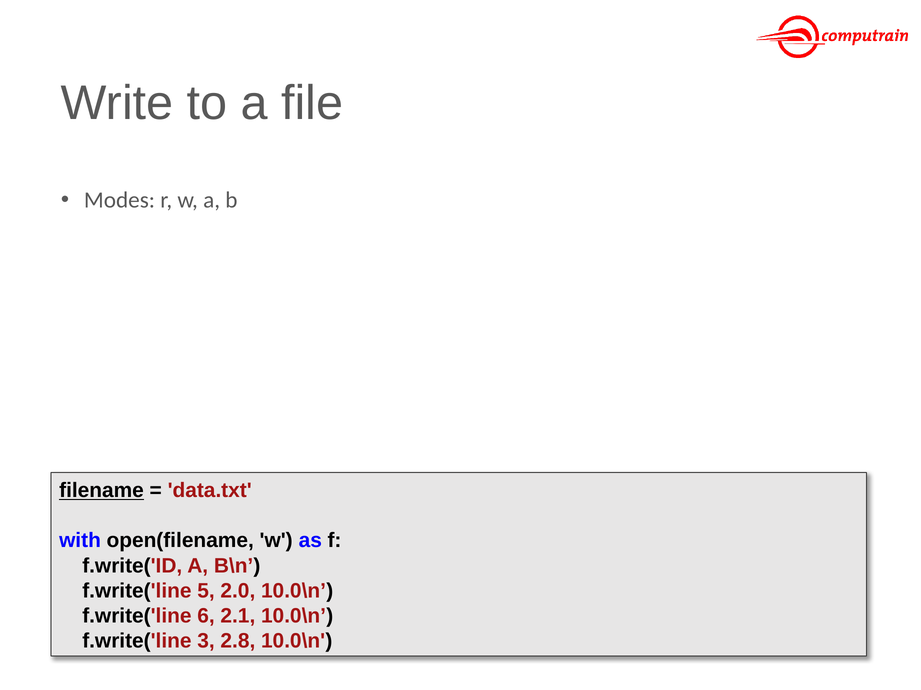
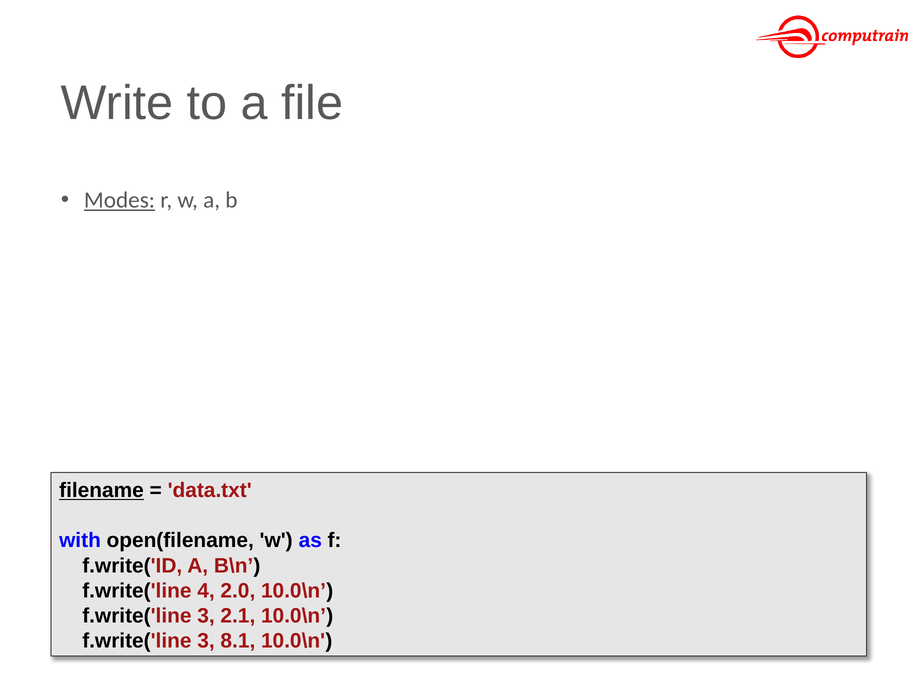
Modes underline: none -> present (120, 200)
5: 5 -> 4 (206, 591)
6: 6 -> 3 (206, 616)
2.8: 2.8 -> 8.1 (238, 641)
